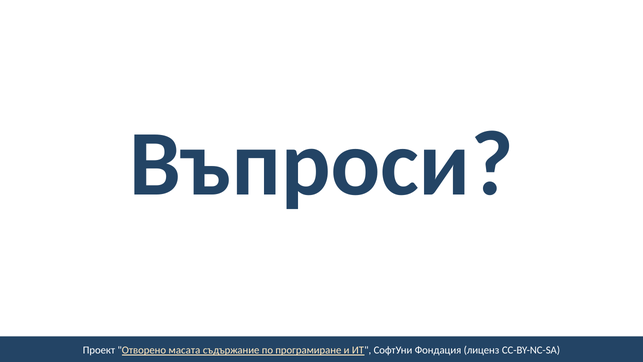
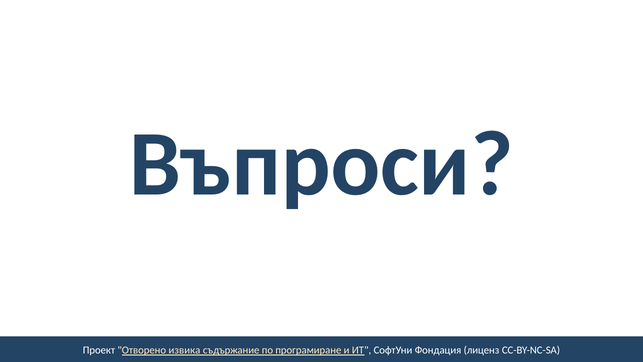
масата: масата -> извика (184, 350)
